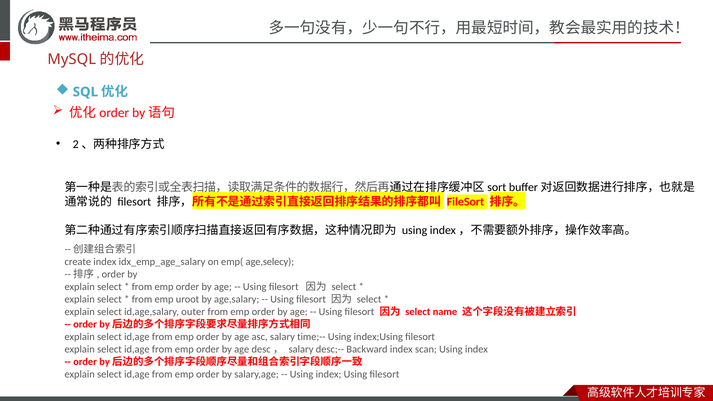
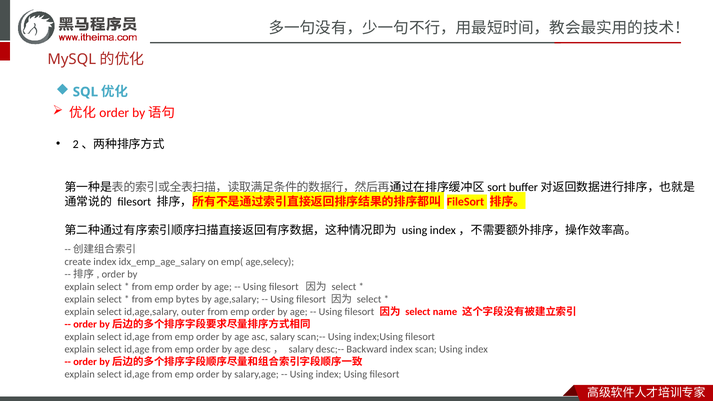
uroot: uroot -> bytes (187, 299)
time;--: time;-- -> scan;-- (311, 337)
